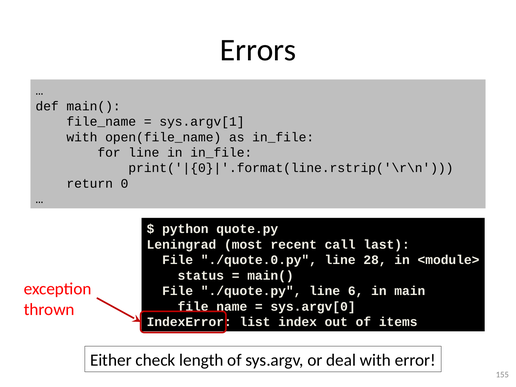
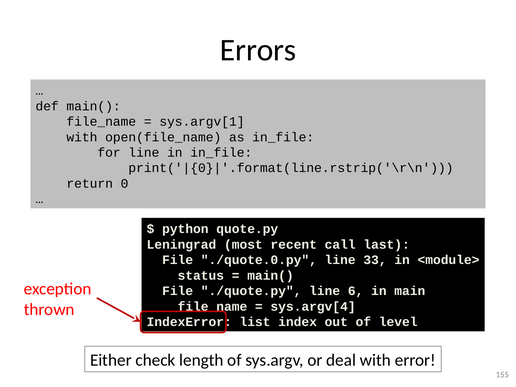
28: 28 -> 33 (375, 260)
sys.argv[0: sys.argv[0 -> sys.argv[4 (313, 306)
items: items -> level (398, 322)
